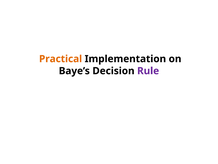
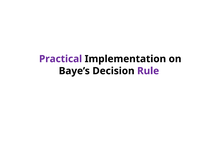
Practical colour: orange -> purple (61, 59)
